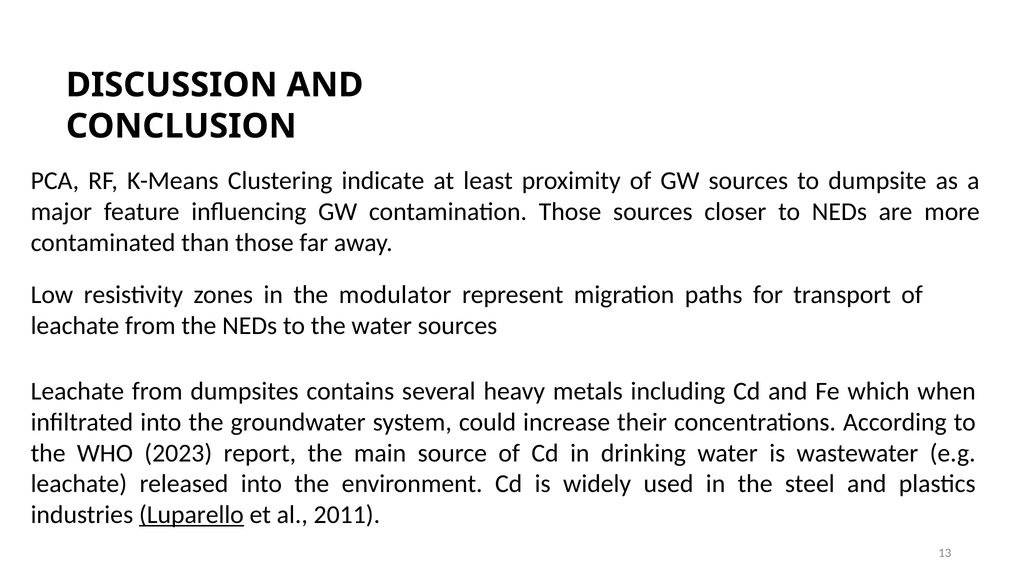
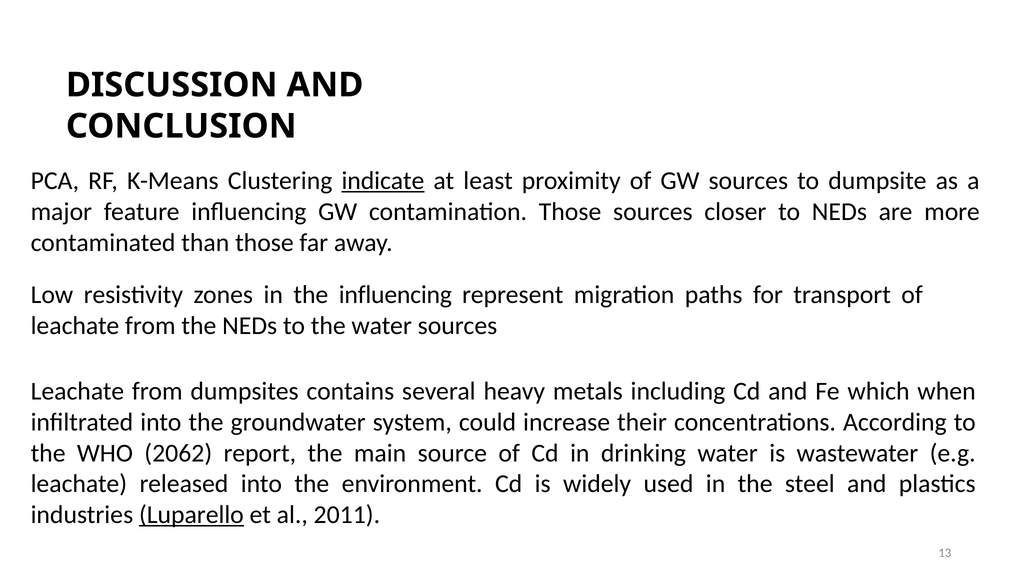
indicate underline: none -> present (383, 181)
the modulator: modulator -> influencing (395, 295)
2023: 2023 -> 2062 (178, 453)
